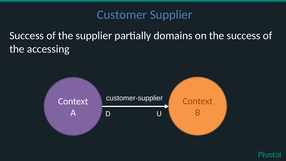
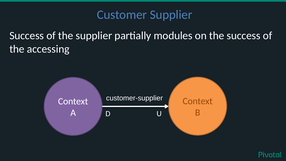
domains: domains -> modules (173, 36)
